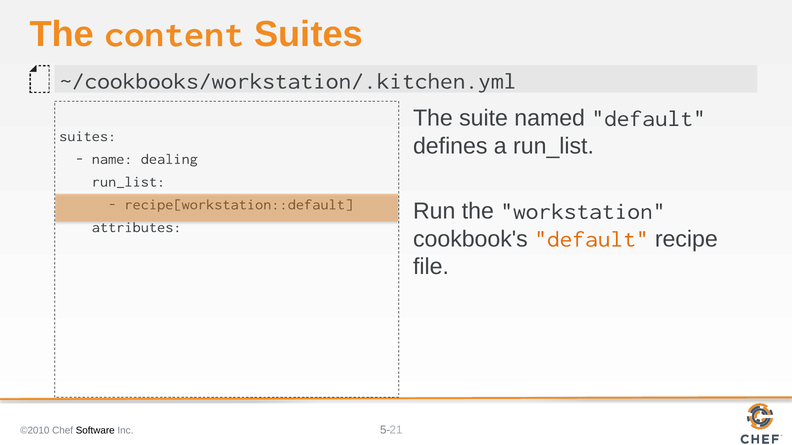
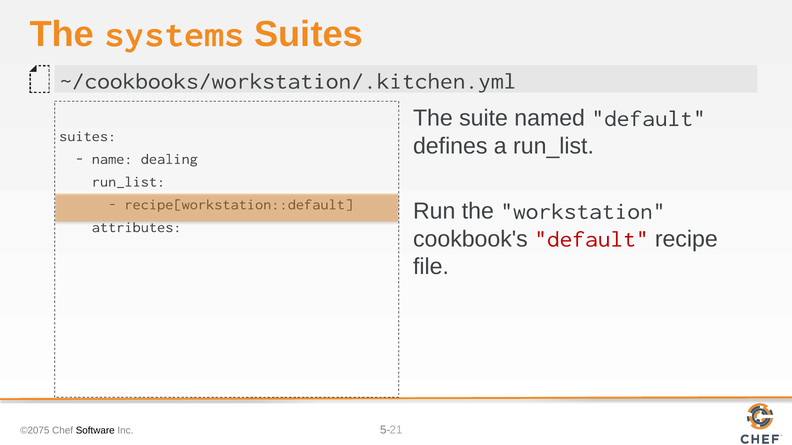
content: content -> systems (174, 34)
default colour: orange -> red (591, 239)
©2010: ©2010 -> ©2075 (35, 431)
